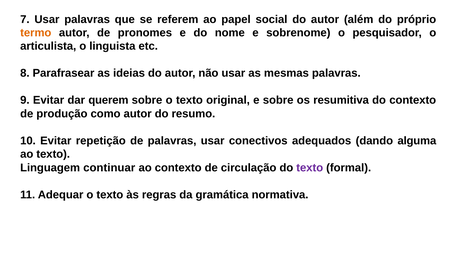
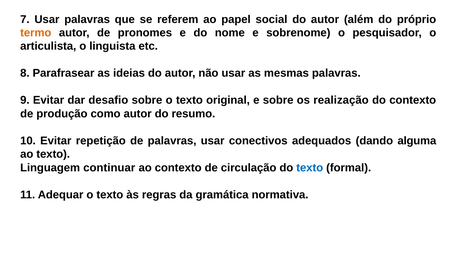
querem: querem -> desafio (108, 100)
resumitiva: resumitiva -> realização (341, 100)
texto colour: purple -> blue (310, 167)
